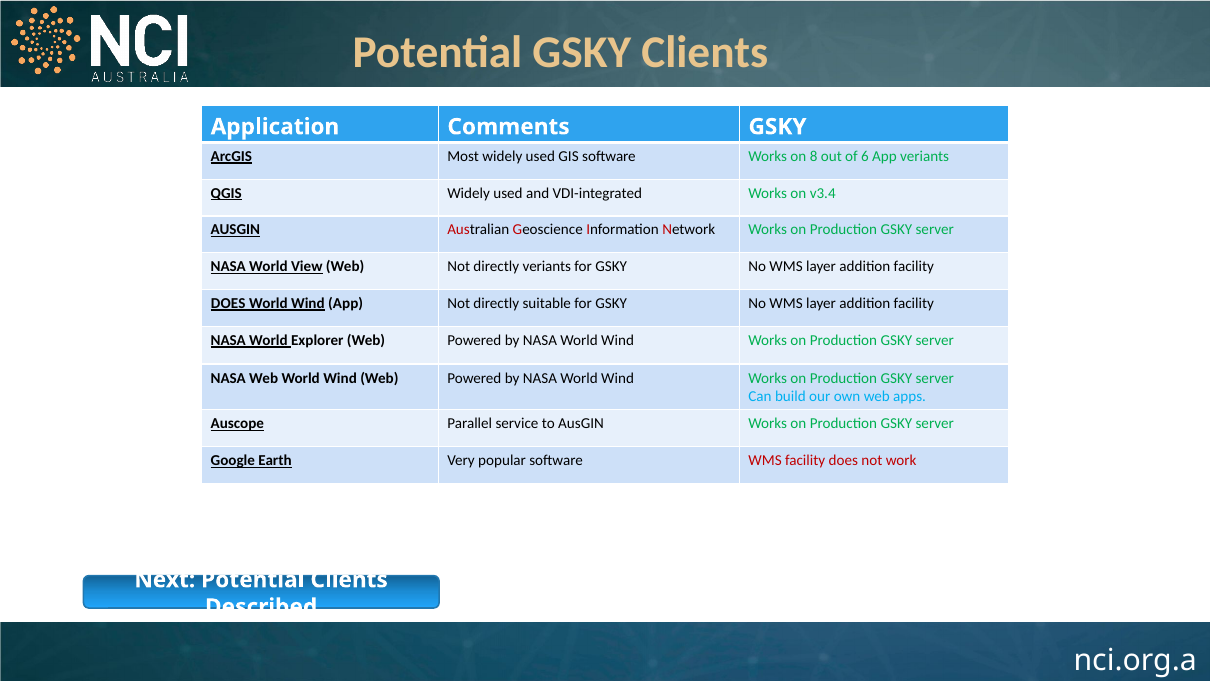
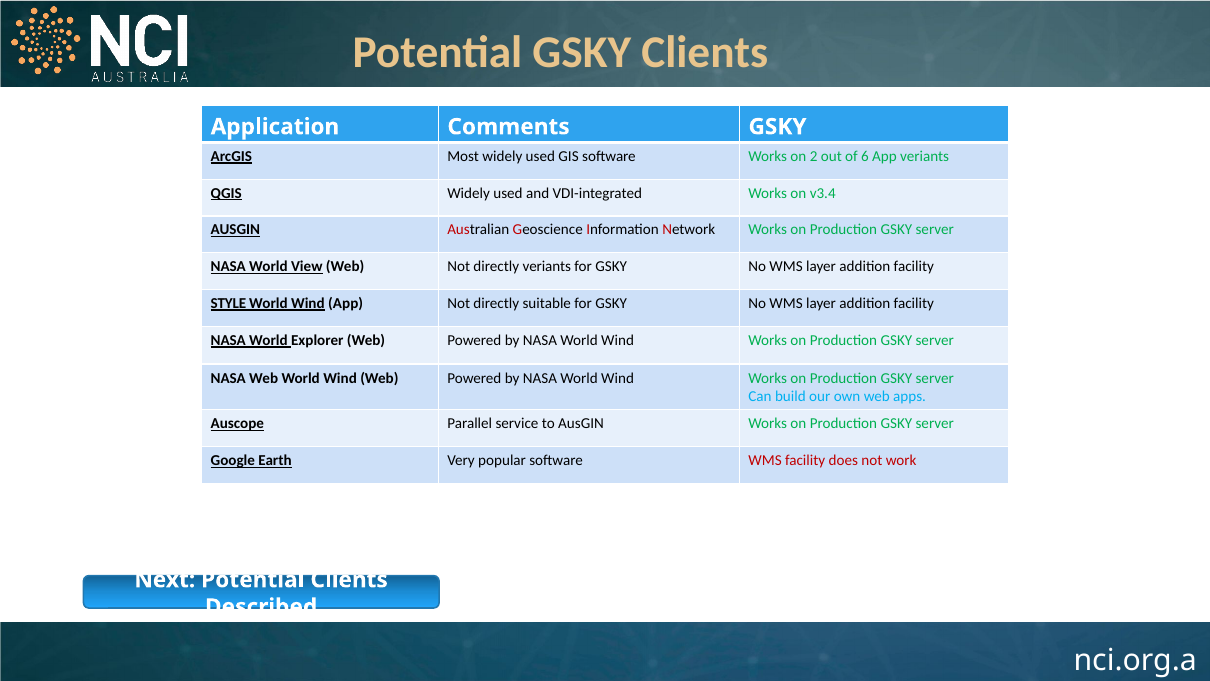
8: 8 -> 2 (814, 156)
DOES: DOES -> STYLE (228, 303)
